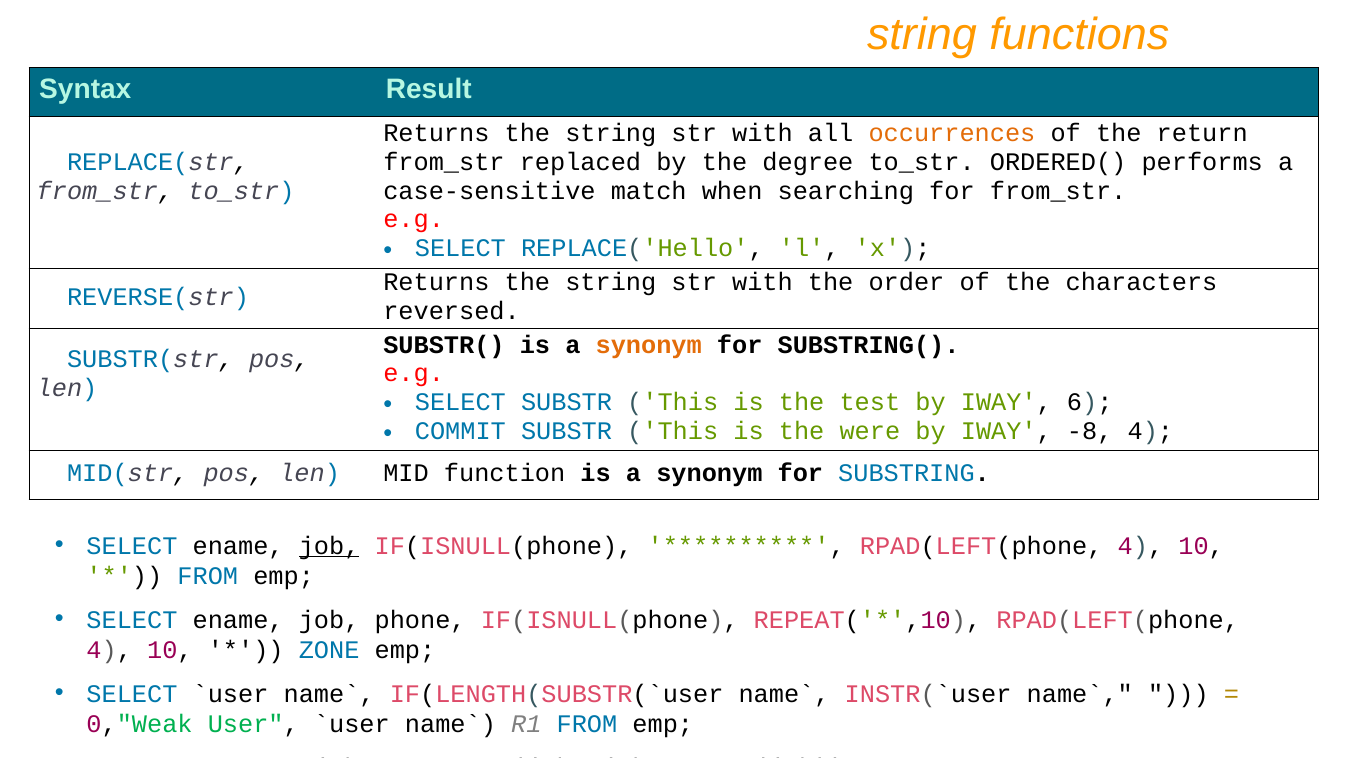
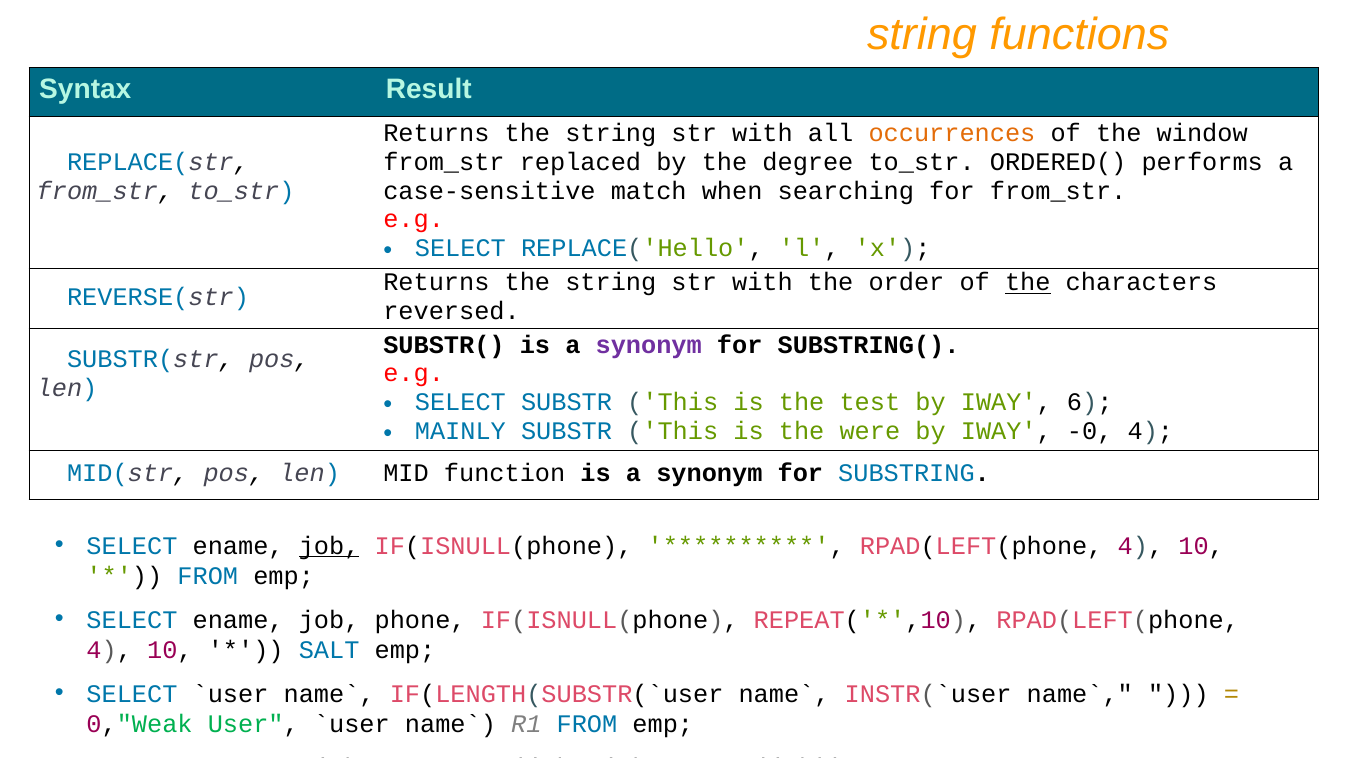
return: return -> window (1202, 133)
the underline: none -> present (1028, 283)
synonym colour: orange -> purple (649, 345)
COMMIT: COMMIT -> MAINLY (460, 431)
-8: -8 -> -0 (1090, 431)
ZONE: ZONE -> SALT (329, 650)
